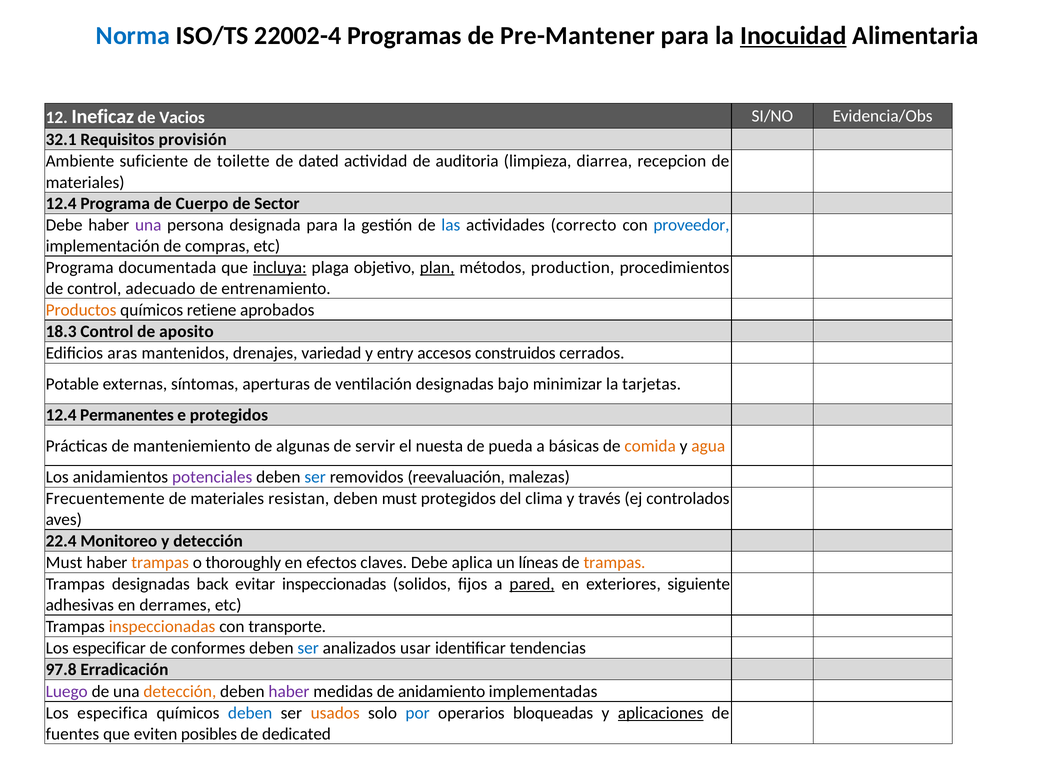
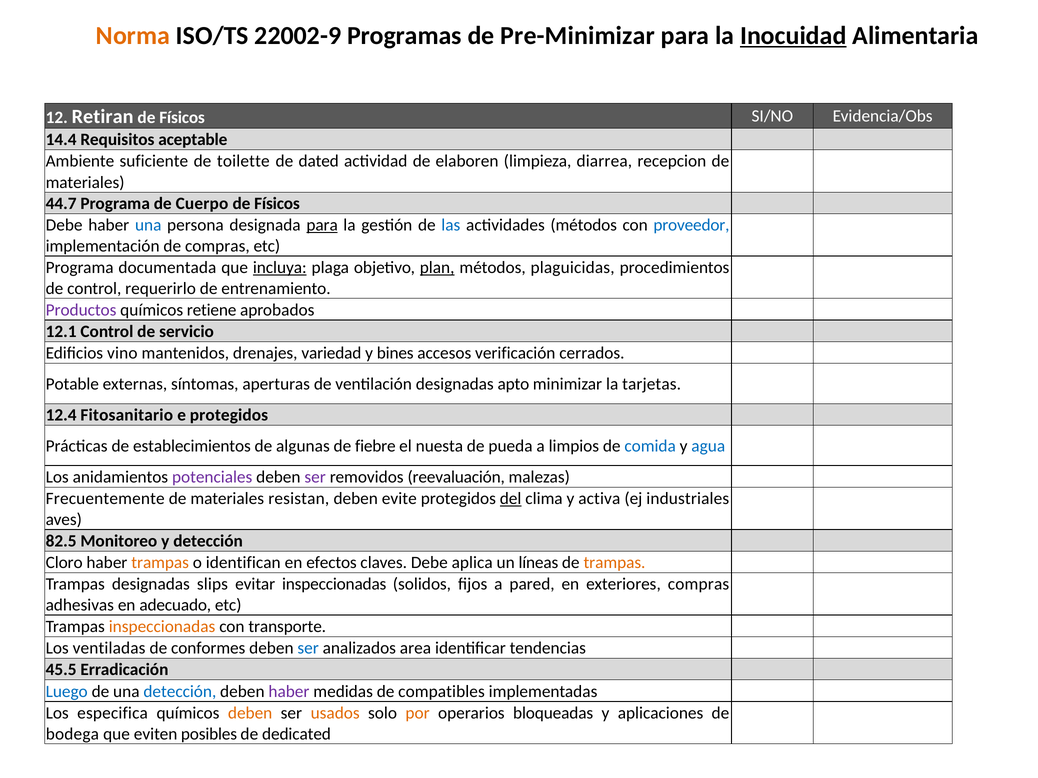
Norma colour: blue -> orange (133, 36)
22002-4: 22002-4 -> 22002-9 (298, 36)
Pre-Mantener: Pre-Mantener -> Pre-Minimizar (578, 36)
Ineficaz: Ineficaz -> Retiran (103, 116)
Vacios: Vacios -> Físicos (182, 117)
32.1: 32.1 -> 14.4 (61, 140)
provisión: provisión -> aceptable (193, 140)
auditoria: auditoria -> elaboren (467, 161)
12.4: 12.4 -> 44.7 (61, 204)
Sector: Sector -> Físicos (277, 204)
una colour: purple -> blue (148, 225)
para underline: none -> present (322, 225)
actividades correcto: correcto -> métodos (584, 225)
production: production -> plaguicidas (573, 268)
adecuado: adecuado -> requerirlo (161, 289)
Productos colour: orange -> purple (81, 310)
18.3: 18.3 -> 12.1 (61, 332)
aposito: aposito -> servicio (187, 332)
aras: aras -> vino (122, 353)
entry: entry -> bines (395, 353)
construidos: construidos -> verificación (515, 353)
bajo: bajo -> apto (513, 384)
Permanentes: Permanentes -> Fitosanitario (127, 415)
manteniemiento: manteniemiento -> establecimientos (192, 446)
servir: servir -> fiebre (375, 446)
básicas: básicas -> limpios (574, 446)
comida colour: orange -> blue (650, 446)
agua colour: orange -> blue (708, 446)
ser colour: blue -> purple (315, 477)
deben must: must -> evite (399, 499)
del underline: none -> present (511, 499)
través: través -> activa (599, 499)
controlados: controlados -> industriales (688, 499)
22.4: 22.4 -> 82.5 (61, 541)
Must: Must -> Cloro (64, 563)
thoroughly: thoroughly -> identifican (243, 563)
back: back -> slips (212, 585)
pared underline: present -> none (532, 585)
exteriores siguiente: siguiente -> compras (699, 585)
derrames: derrames -> adecuado (175, 606)
especificar: especificar -> ventiladas (109, 649)
usar: usar -> area (415, 649)
97.8: 97.8 -> 45.5 (61, 670)
Luego colour: purple -> blue (67, 692)
detección colour: orange -> blue (180, 692)
anidamiento: anidamiento -> compatibles (442, 692)
deben colour: blue -> orange (250, 713)
por colour: blue -> orange (418, 713)
aplicaciones underline: present -> none (661, 713)
fuentes: fuentes -> bodega (72, 735)
